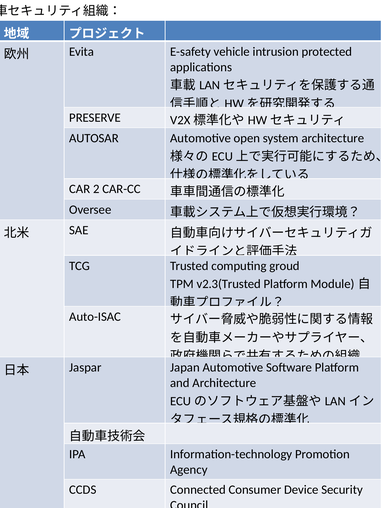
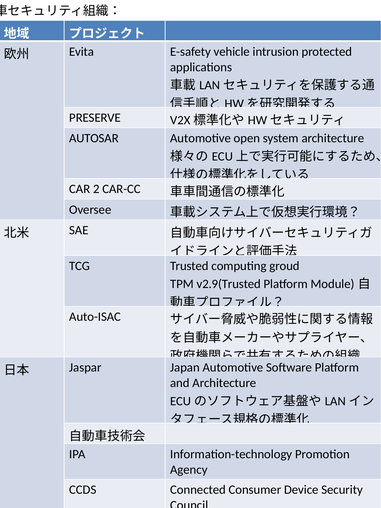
v2.3(Trusted: v2.3(Trusted -> v2.9(Trusted (229, 284)
